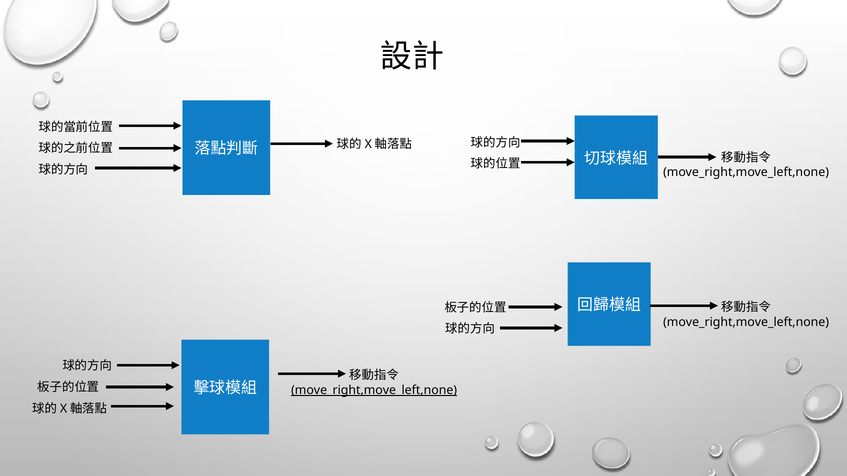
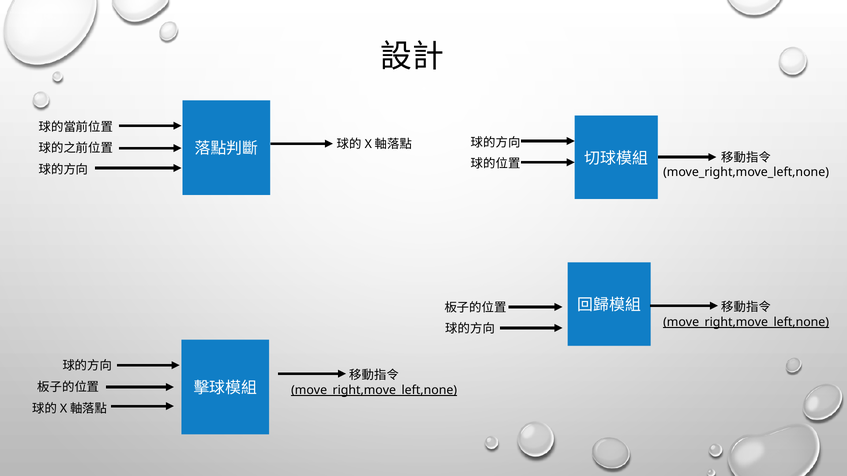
move_right,move_left,none underline: none -> present (746, 322)
